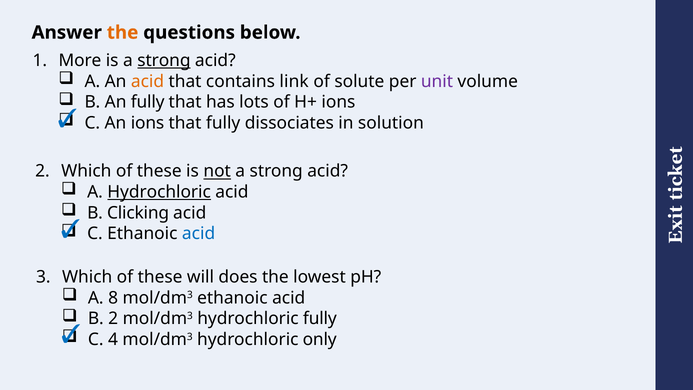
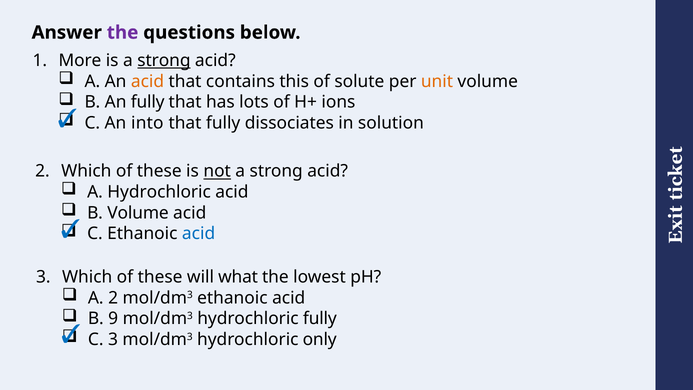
the colour: orange -> purple (123, 33)
link: link -> this (294, 81)
unit colour: purple -> orange (437, 81)
An ions: ions -> into (147, 123)
Hydrochloric underline: present -> none (159, 192)
B Clicking: Clicking -> Volume (138, 213)
does: does -> what (238, 277)
A 8: 8 -> 2 (113, 298)
B 2: 2 -> 9 (113, 319)
C 4: 4 -> 3 (113, 339)
